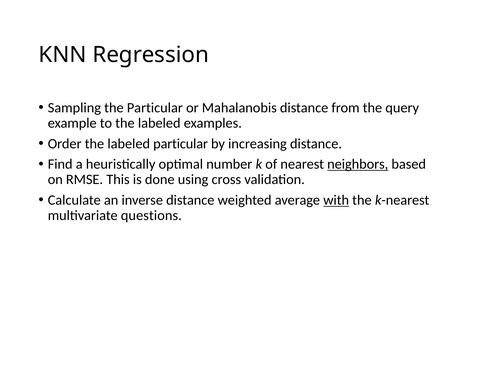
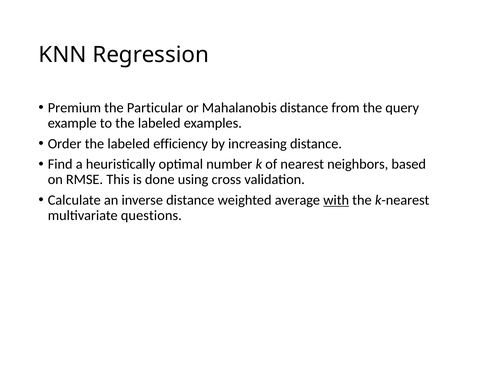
Sampling: Sampling -> Premium (74, 108)
labeled particular: particular -> efficiency (181, 144)
neighbors underline: present -> none (358, 164)
